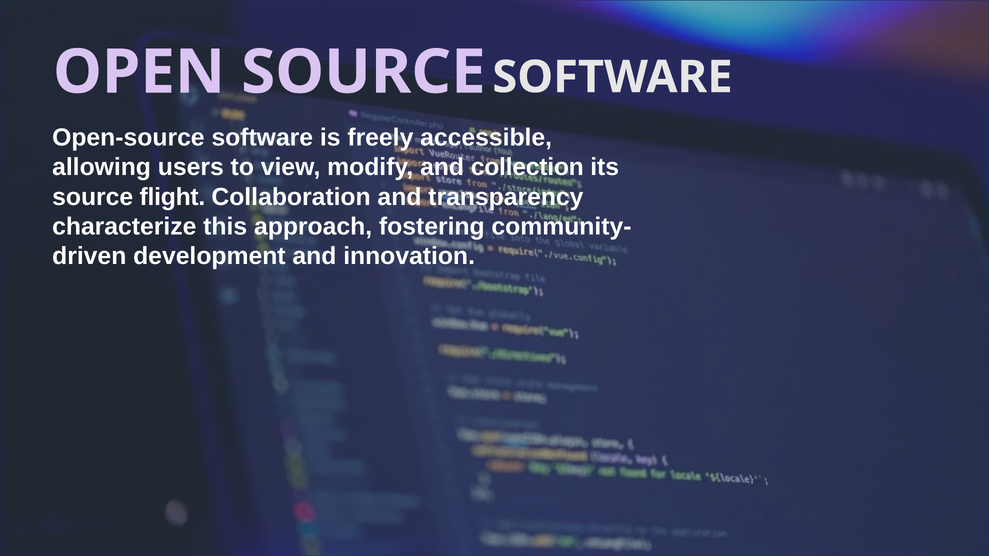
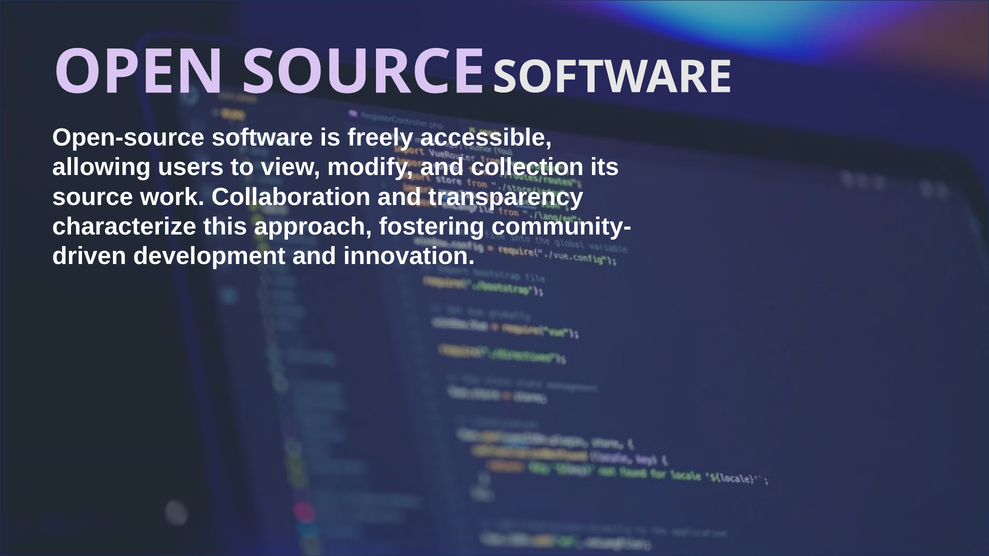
flight: flight -> work (172, 197)
